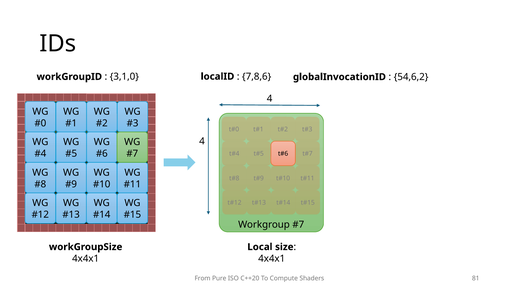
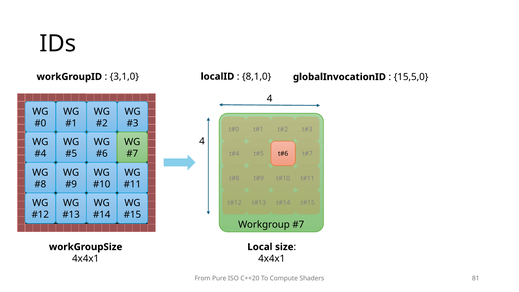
7,8,6: 7,8,6 -> 8,1,0 (257, 76)
54,6,2: 54,6,2 -> 15,5,0 (411, 77)
